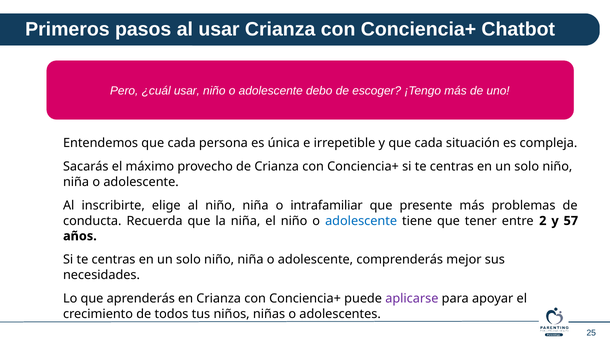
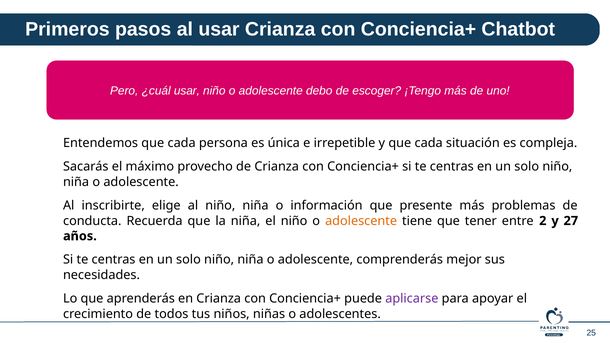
intrafamiliar: intrafamiliar -> información (326, 206)
adolescente colour: blue -> orange (361, 221)
57: 57 -> 27 (571, 221)
